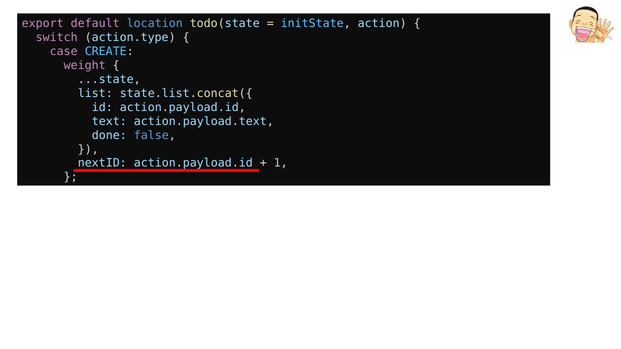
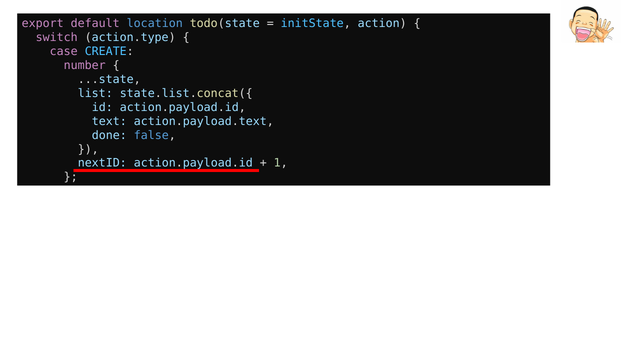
weight: weight -> number (85, 65)
